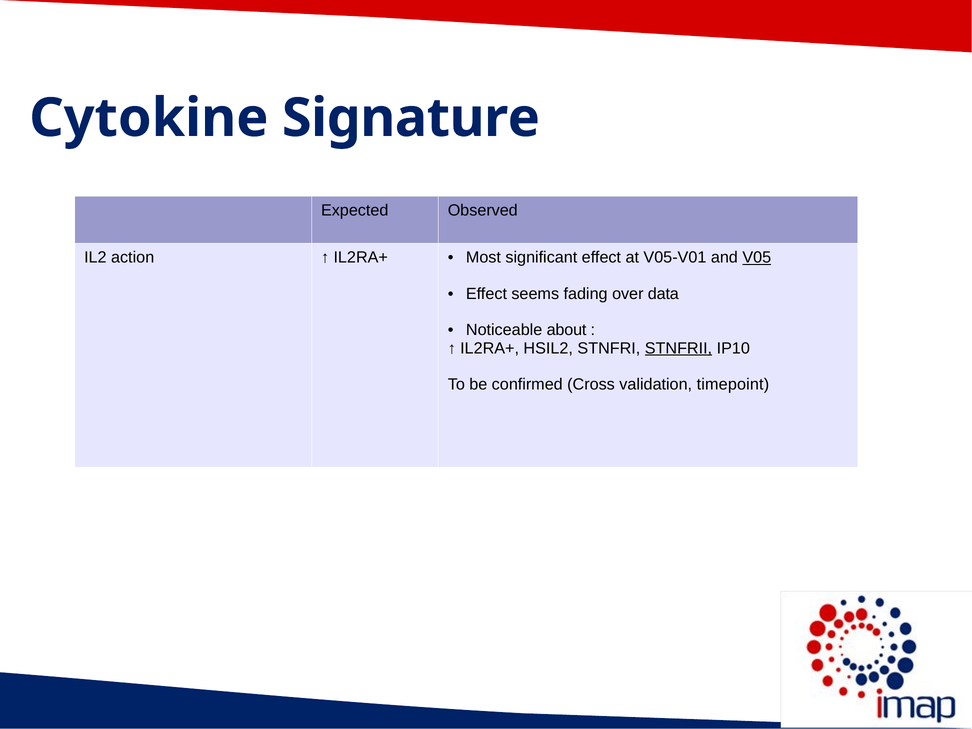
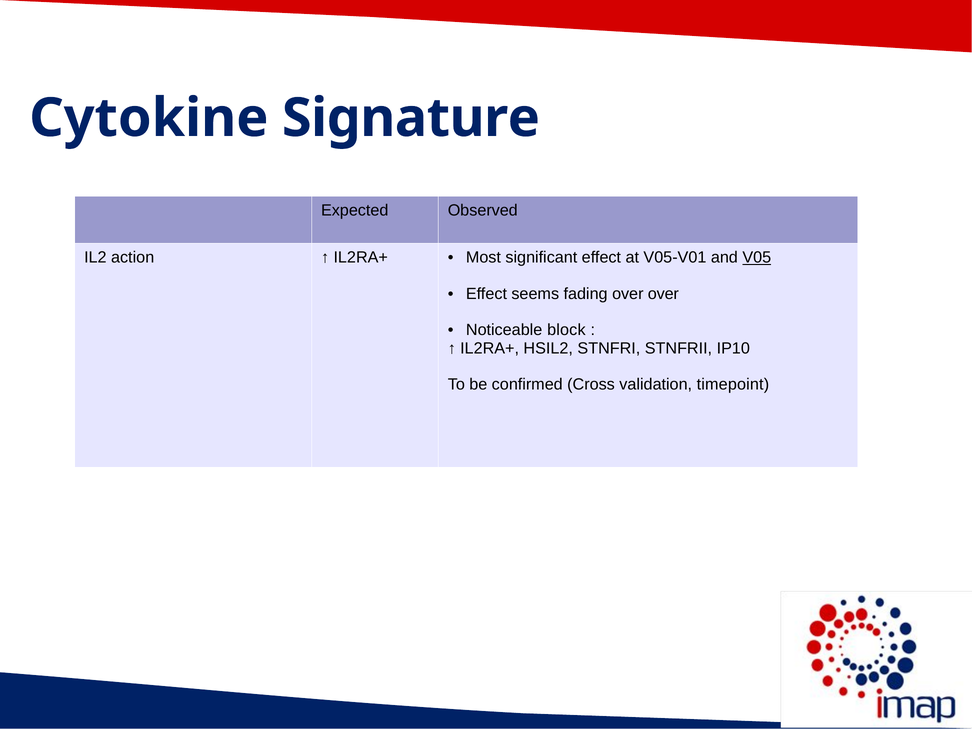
over data: data -> over (663, 294)
about: about -> block (566, 330)
STNFRII underline: present -> none (678, 348)
